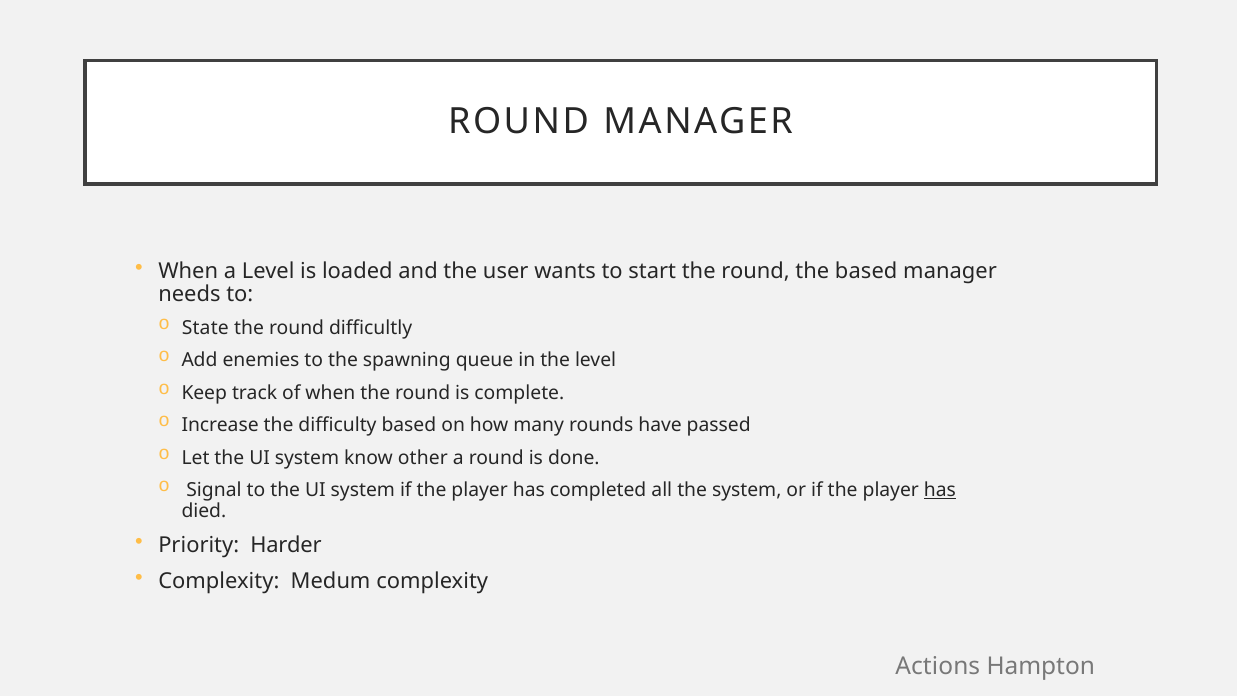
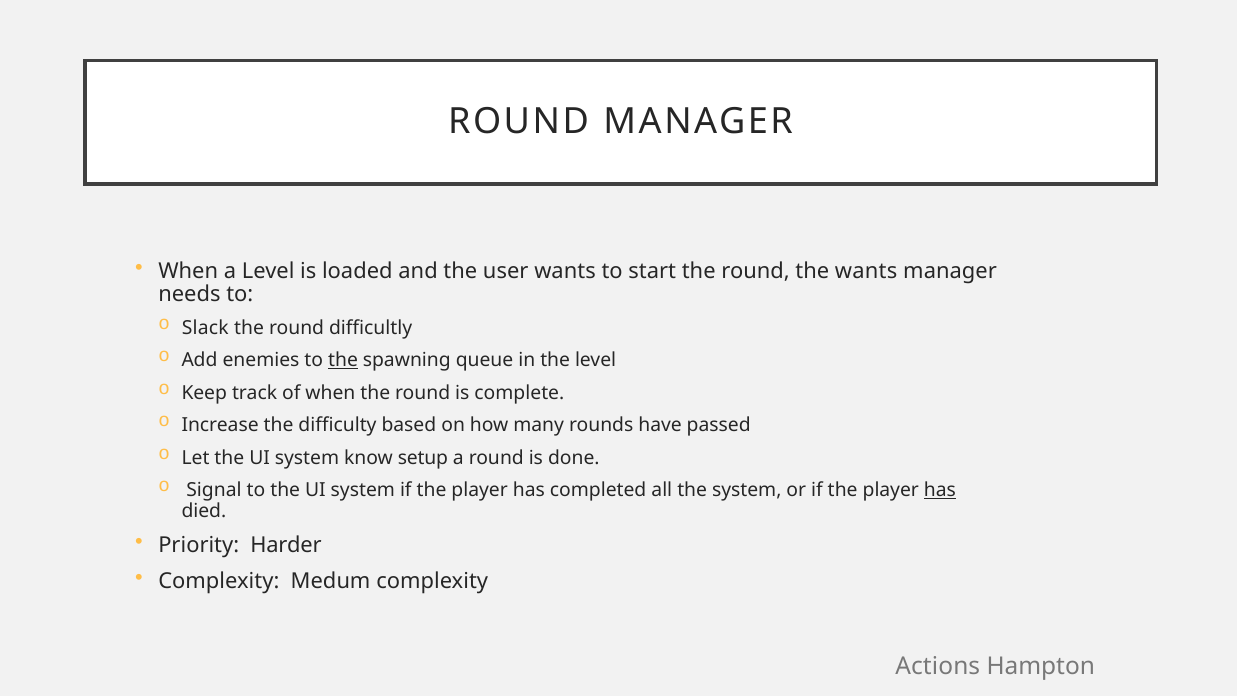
the based: based -> wants (866, 271)
State: State -> Slack (205, 328)
the underline: none -> present (343, 360)
other: other -> setup (423, 458)
